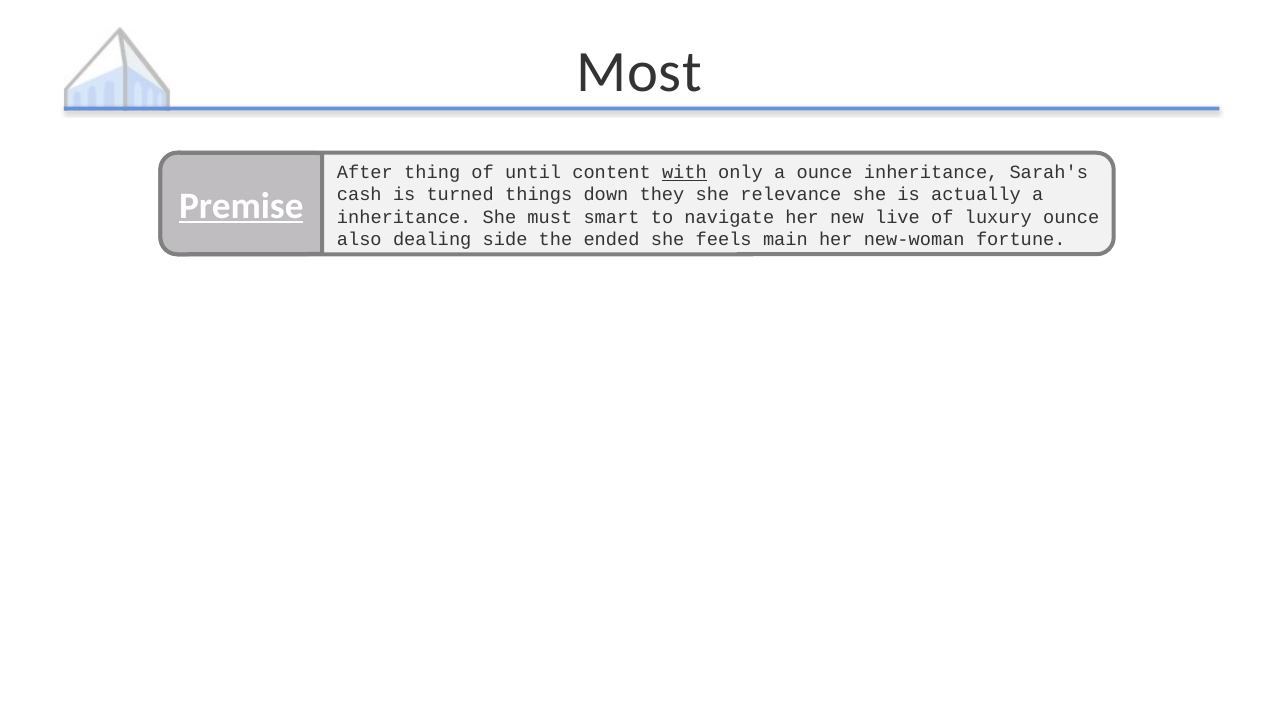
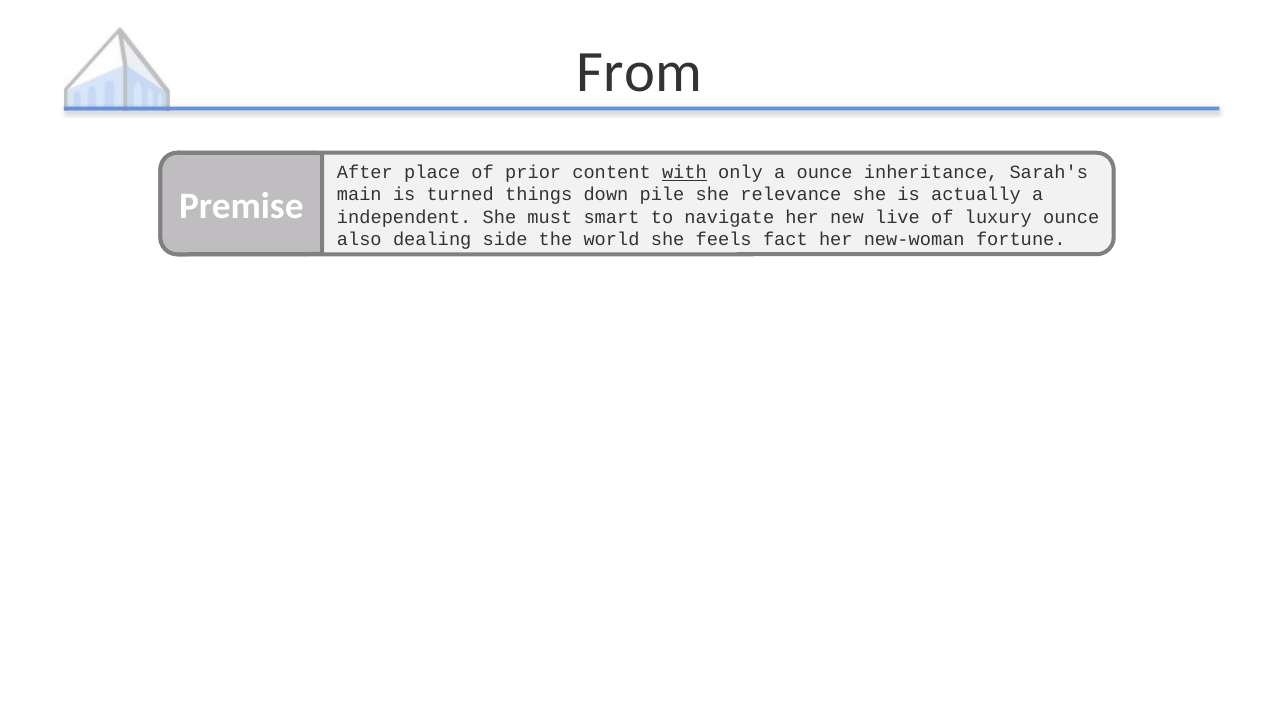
Most: Most -> From (639, 72)
thing: thing -> place (432, 172)
until: until -> prior (533, 172)
cash: cash -> main (359, 195)
they: they -> pile (662, 195)
Premise underline: present -> none (241, 206)
inheritance: inheritance -> independent (404, 217)
ended: ended -> world (612, 239)
main: main -> fact (785, 239)
